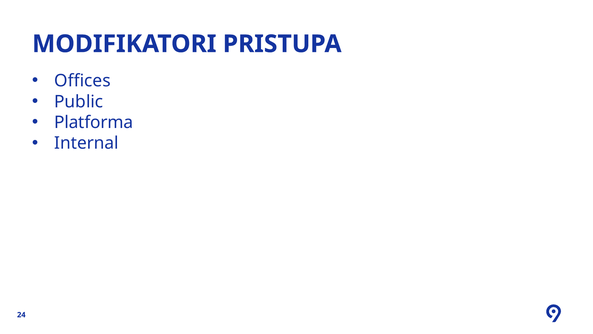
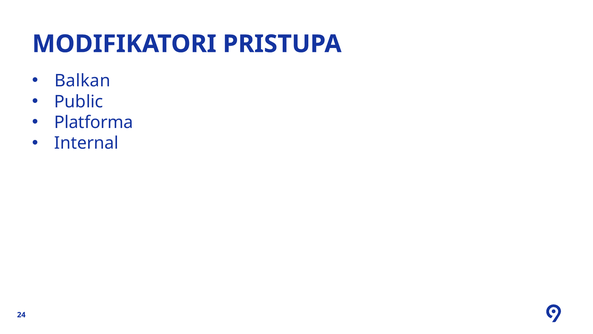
Offices: Offices -> Balkan (82, 81)
